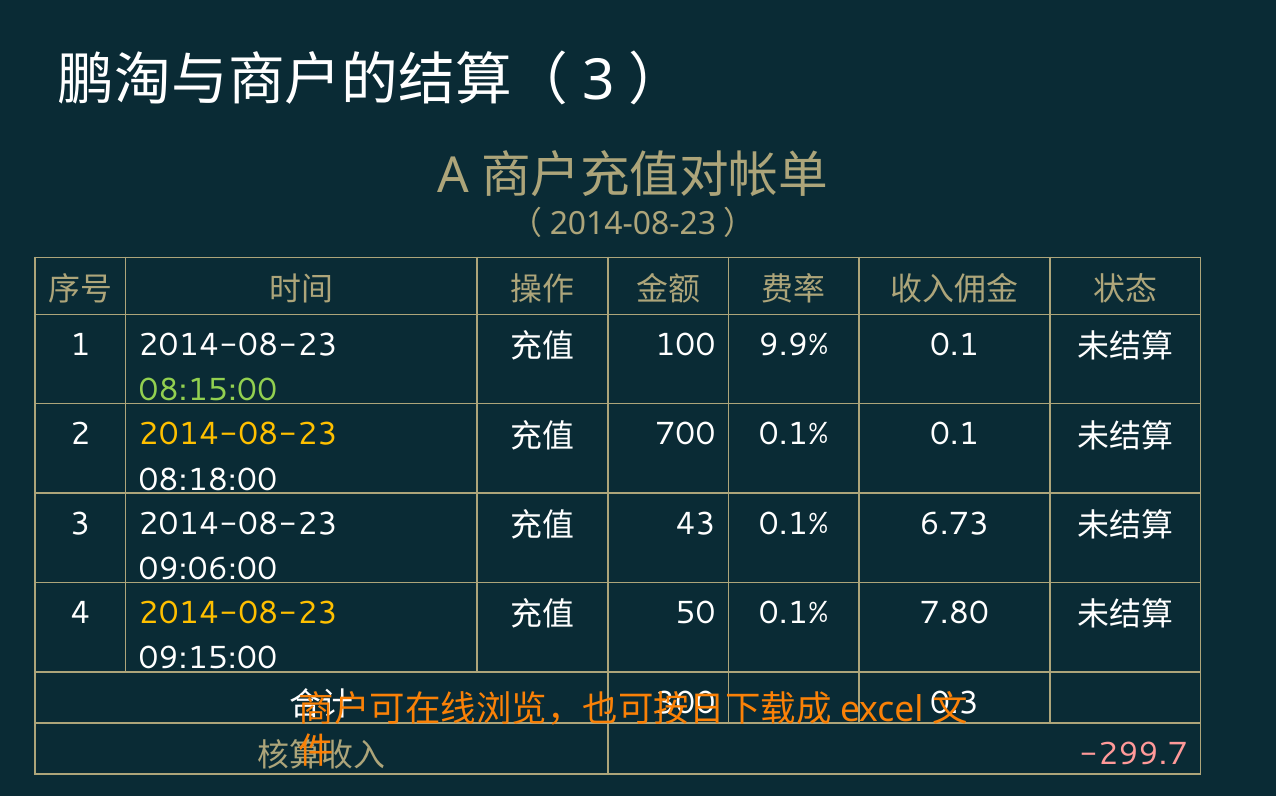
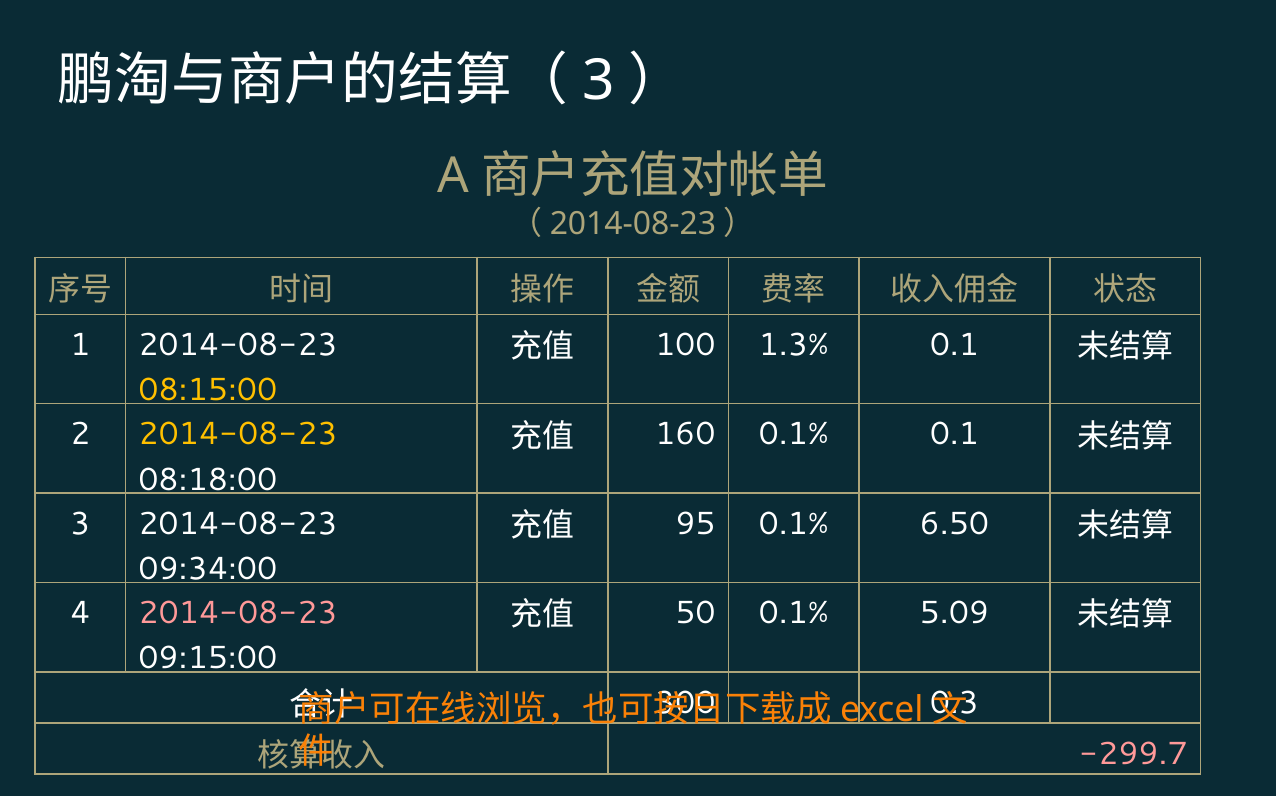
9.9%: 9.9% -> 1.3% (794, 345)
08:15:00 colour: light green -> yellow (208, 390)
700: 700 -> 160 (685, 434)
43: 43 -> 95 (695, 524)
6.73: 6.73 -> 6.50 (954, 524)
09:06:00: 09:06:00 -> 09:34:00 (208, 569)
2014-08-23 colour: yellow -> pink (238, 613)
7.80: 7.80 -> 5.09 (954, 613)
